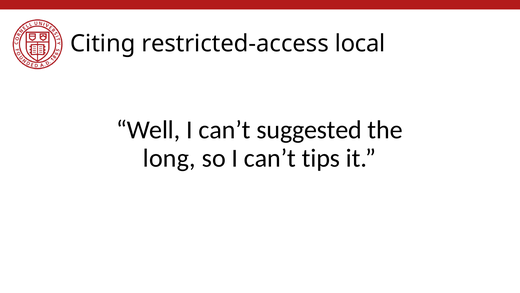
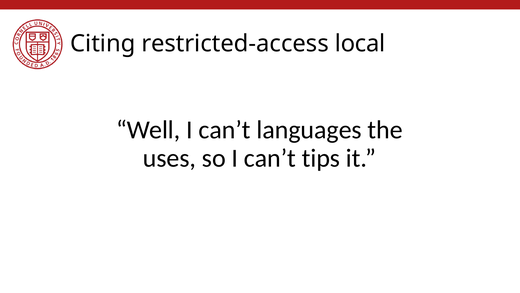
suggested: suggested -> languages (309, 130)
long: long -> uses (169, 158)
